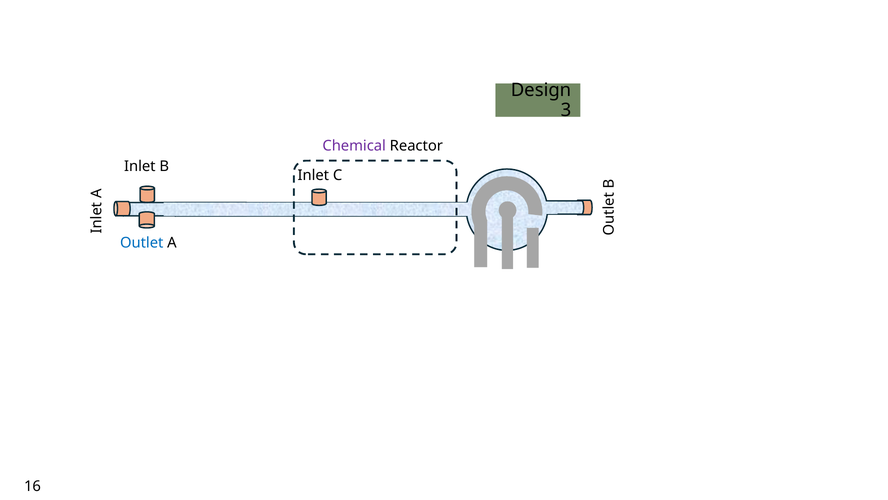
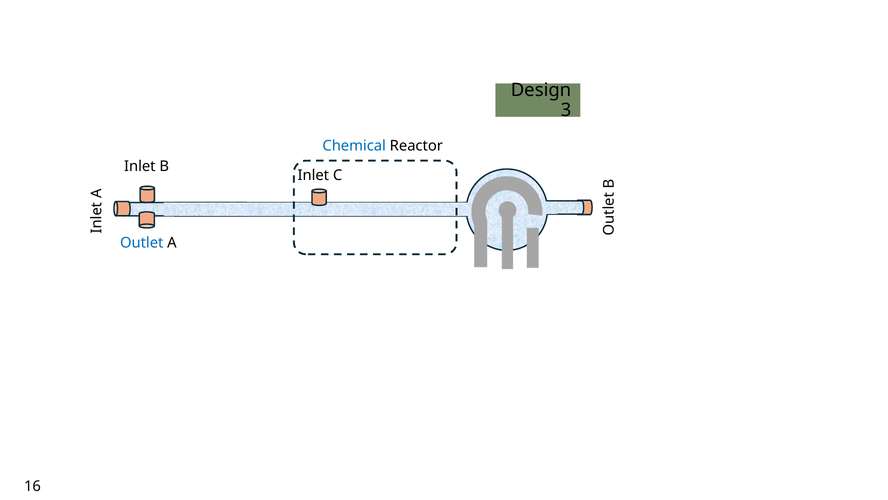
Chemical colour: purple -> blue (354, 146)
